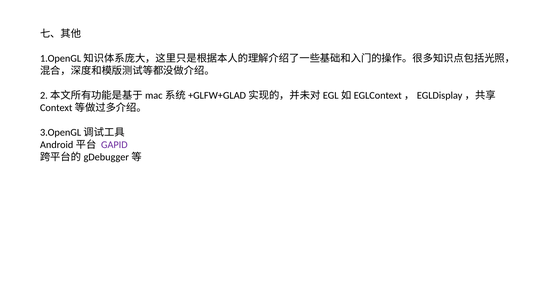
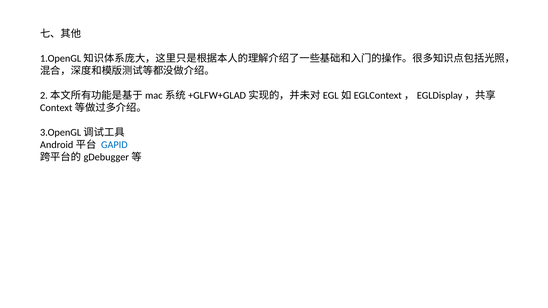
GAPID colour: purple -> blue (114, 145)
